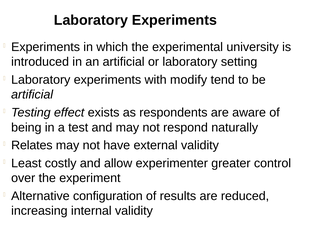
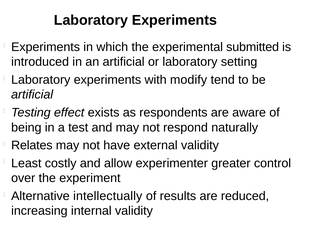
university: university -> submitted (253, 47)
configuration: configuration -> intellectually (108, 196)
